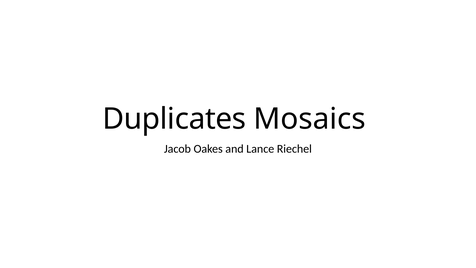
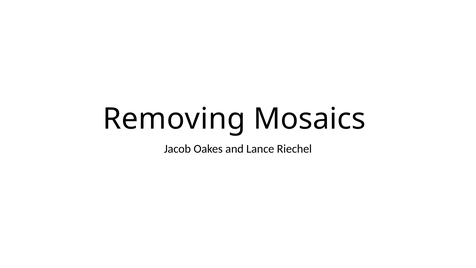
Duplicates: Duplicates -> Removing (174, 119)
